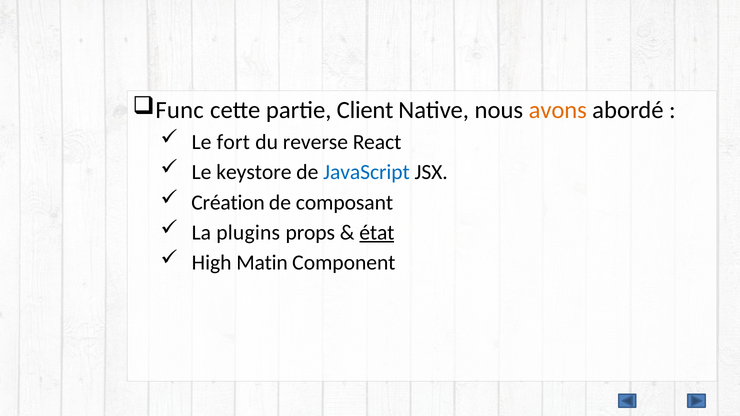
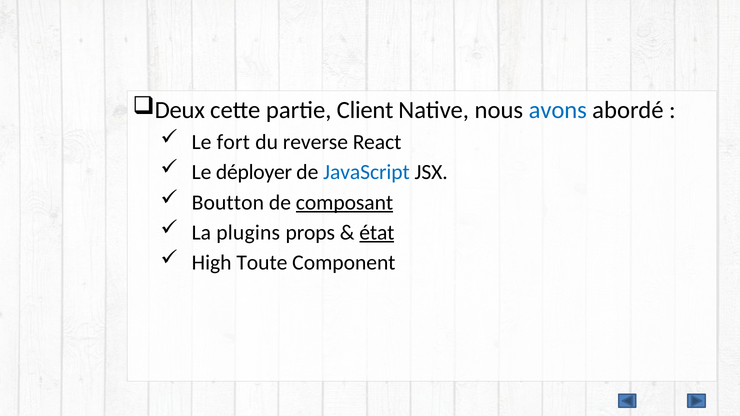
Func: Func -> Deux (180, 110)
avons colour: orange -> blue (558, 110)
keystore: keystore -> déployer (254, 172)
Création: Création -> Boutton (228, 203)
composant underline: none -> present (344, 203)
Matin: Matin -> Toute (262, 263)
